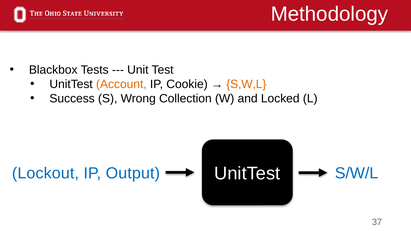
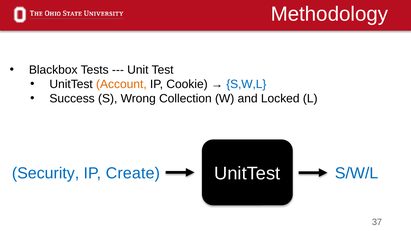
S,W,L colour: orange -> blue (246, 84)
Lockout: Lockout -> Security (46, 173)
Output: Output -> Create (133, 173)
